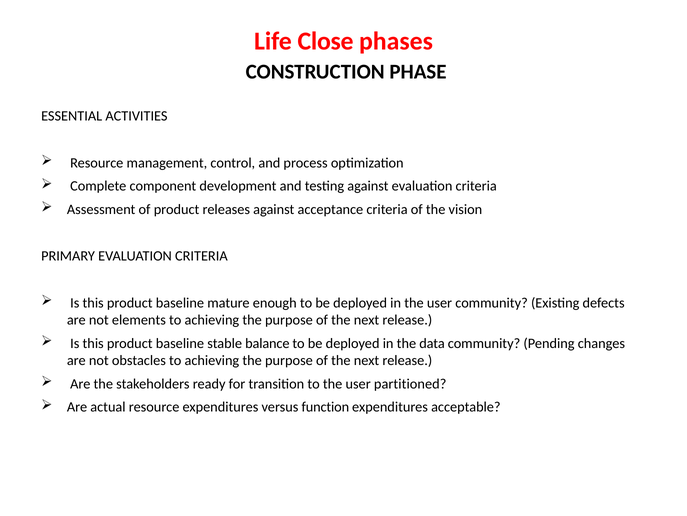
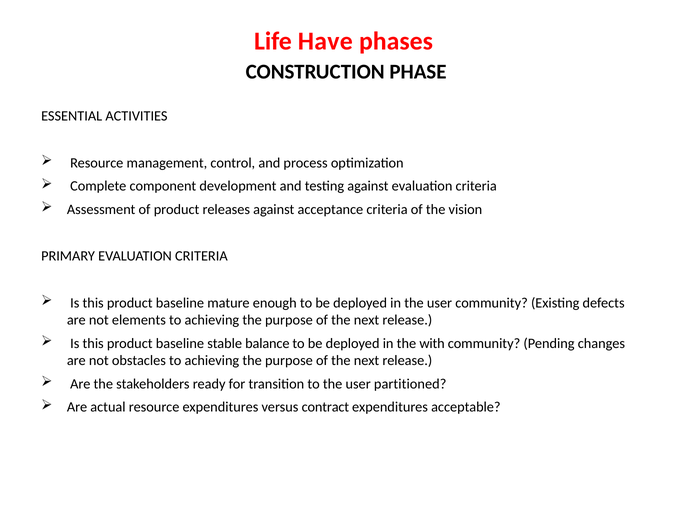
Close: Close -> Have (325, 41)
data: data -> with (432, 343)
function: function -> contract (325, 407)
